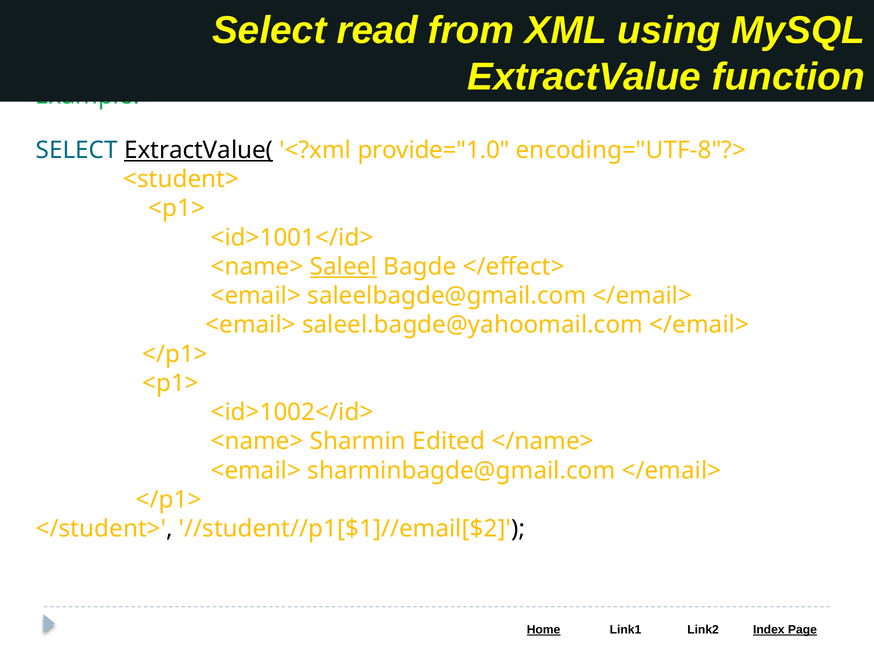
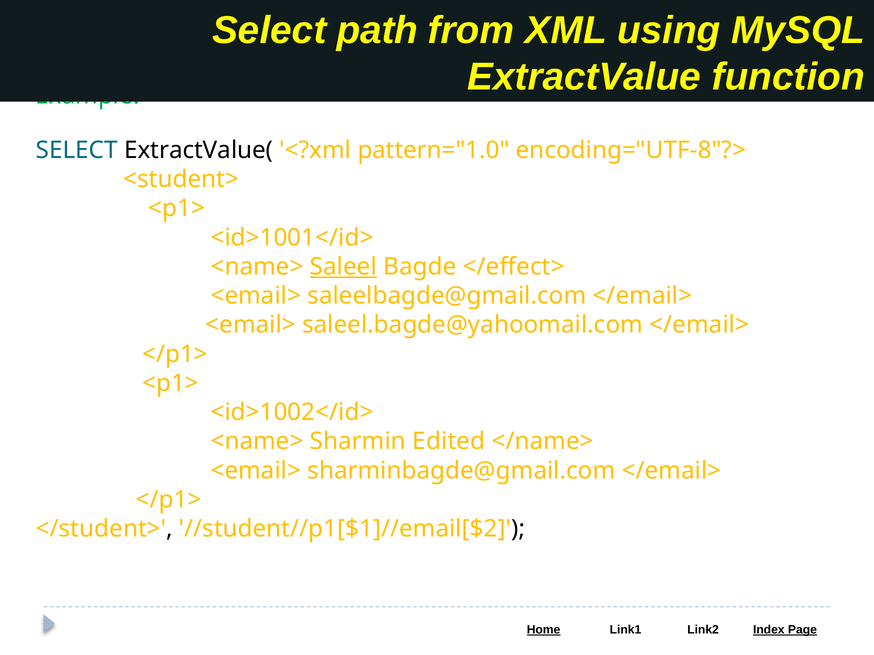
read: read -> path (377, 30)
ExtractValue( underline: present -> none (199, 150)
provide="1.0: provide="1.0 -> pattern="1.0 (433, 150)
